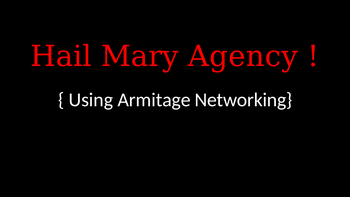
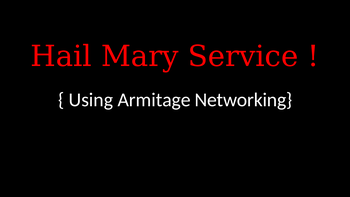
Agency: Agency -> Service (243, 56)
